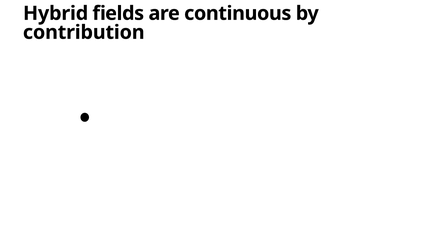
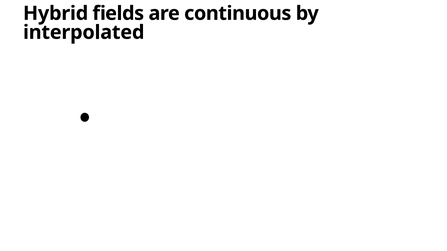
contribution: contribution -> interpolated (84, 32)
